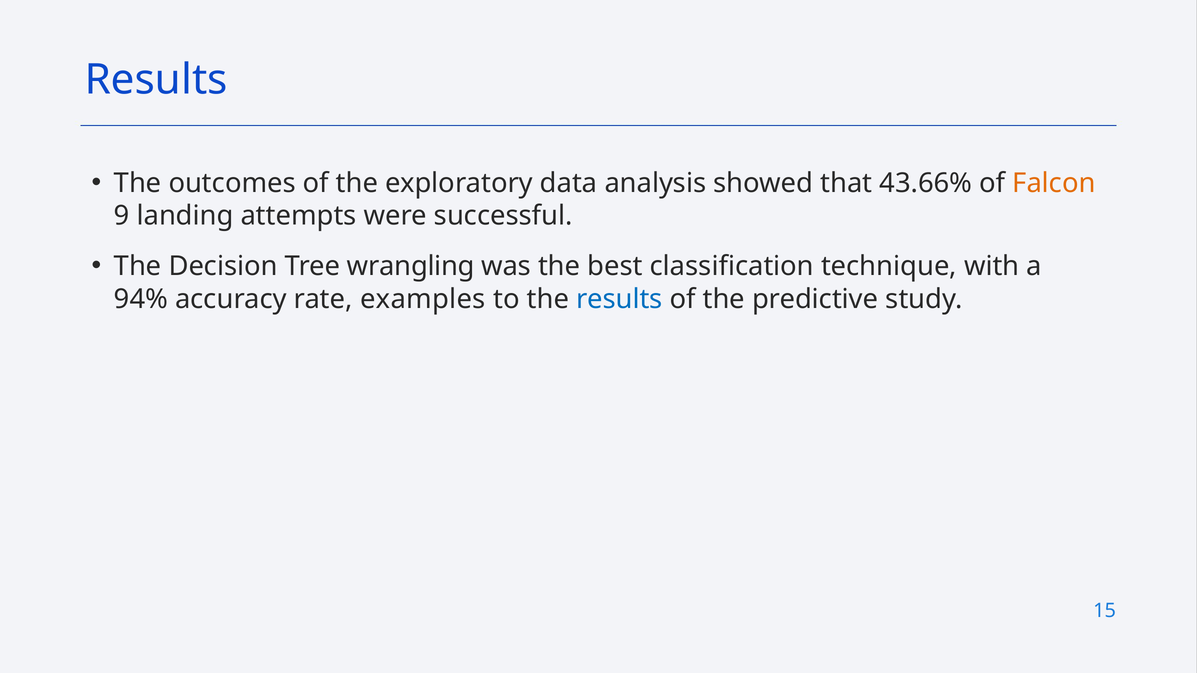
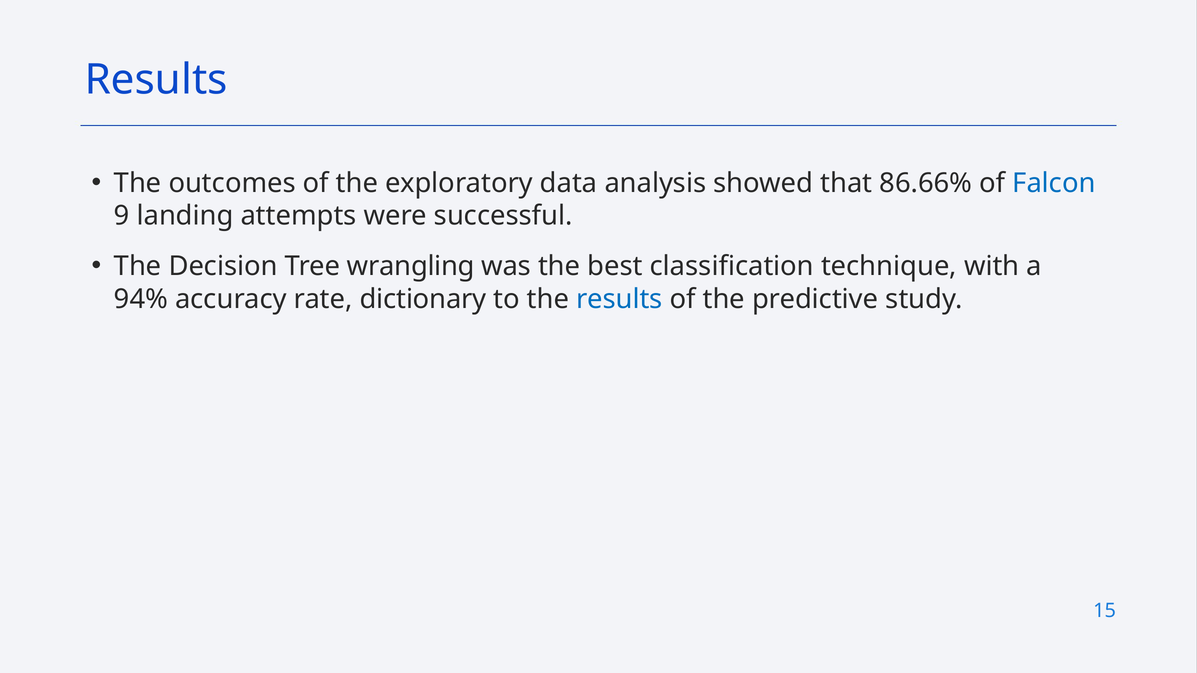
43.66%: 43.66% -> 86.66% (926, 183)
Falcon colour: orange -> blue (1054, 183)
examples: examples -> dictionary (423, 299)
